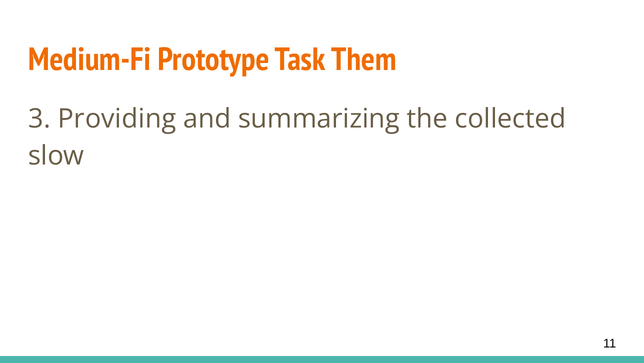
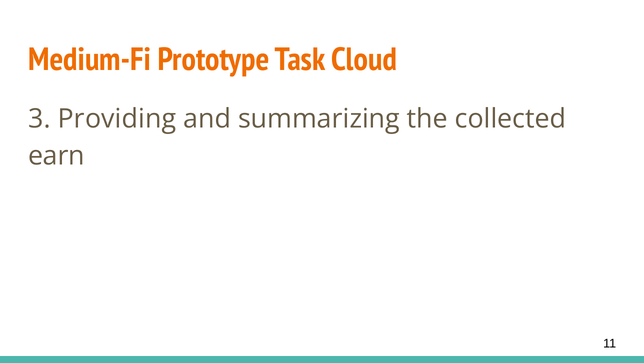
Them: Them -> Cloud (364, 59)
slow: slow -> earn (56, 155)
